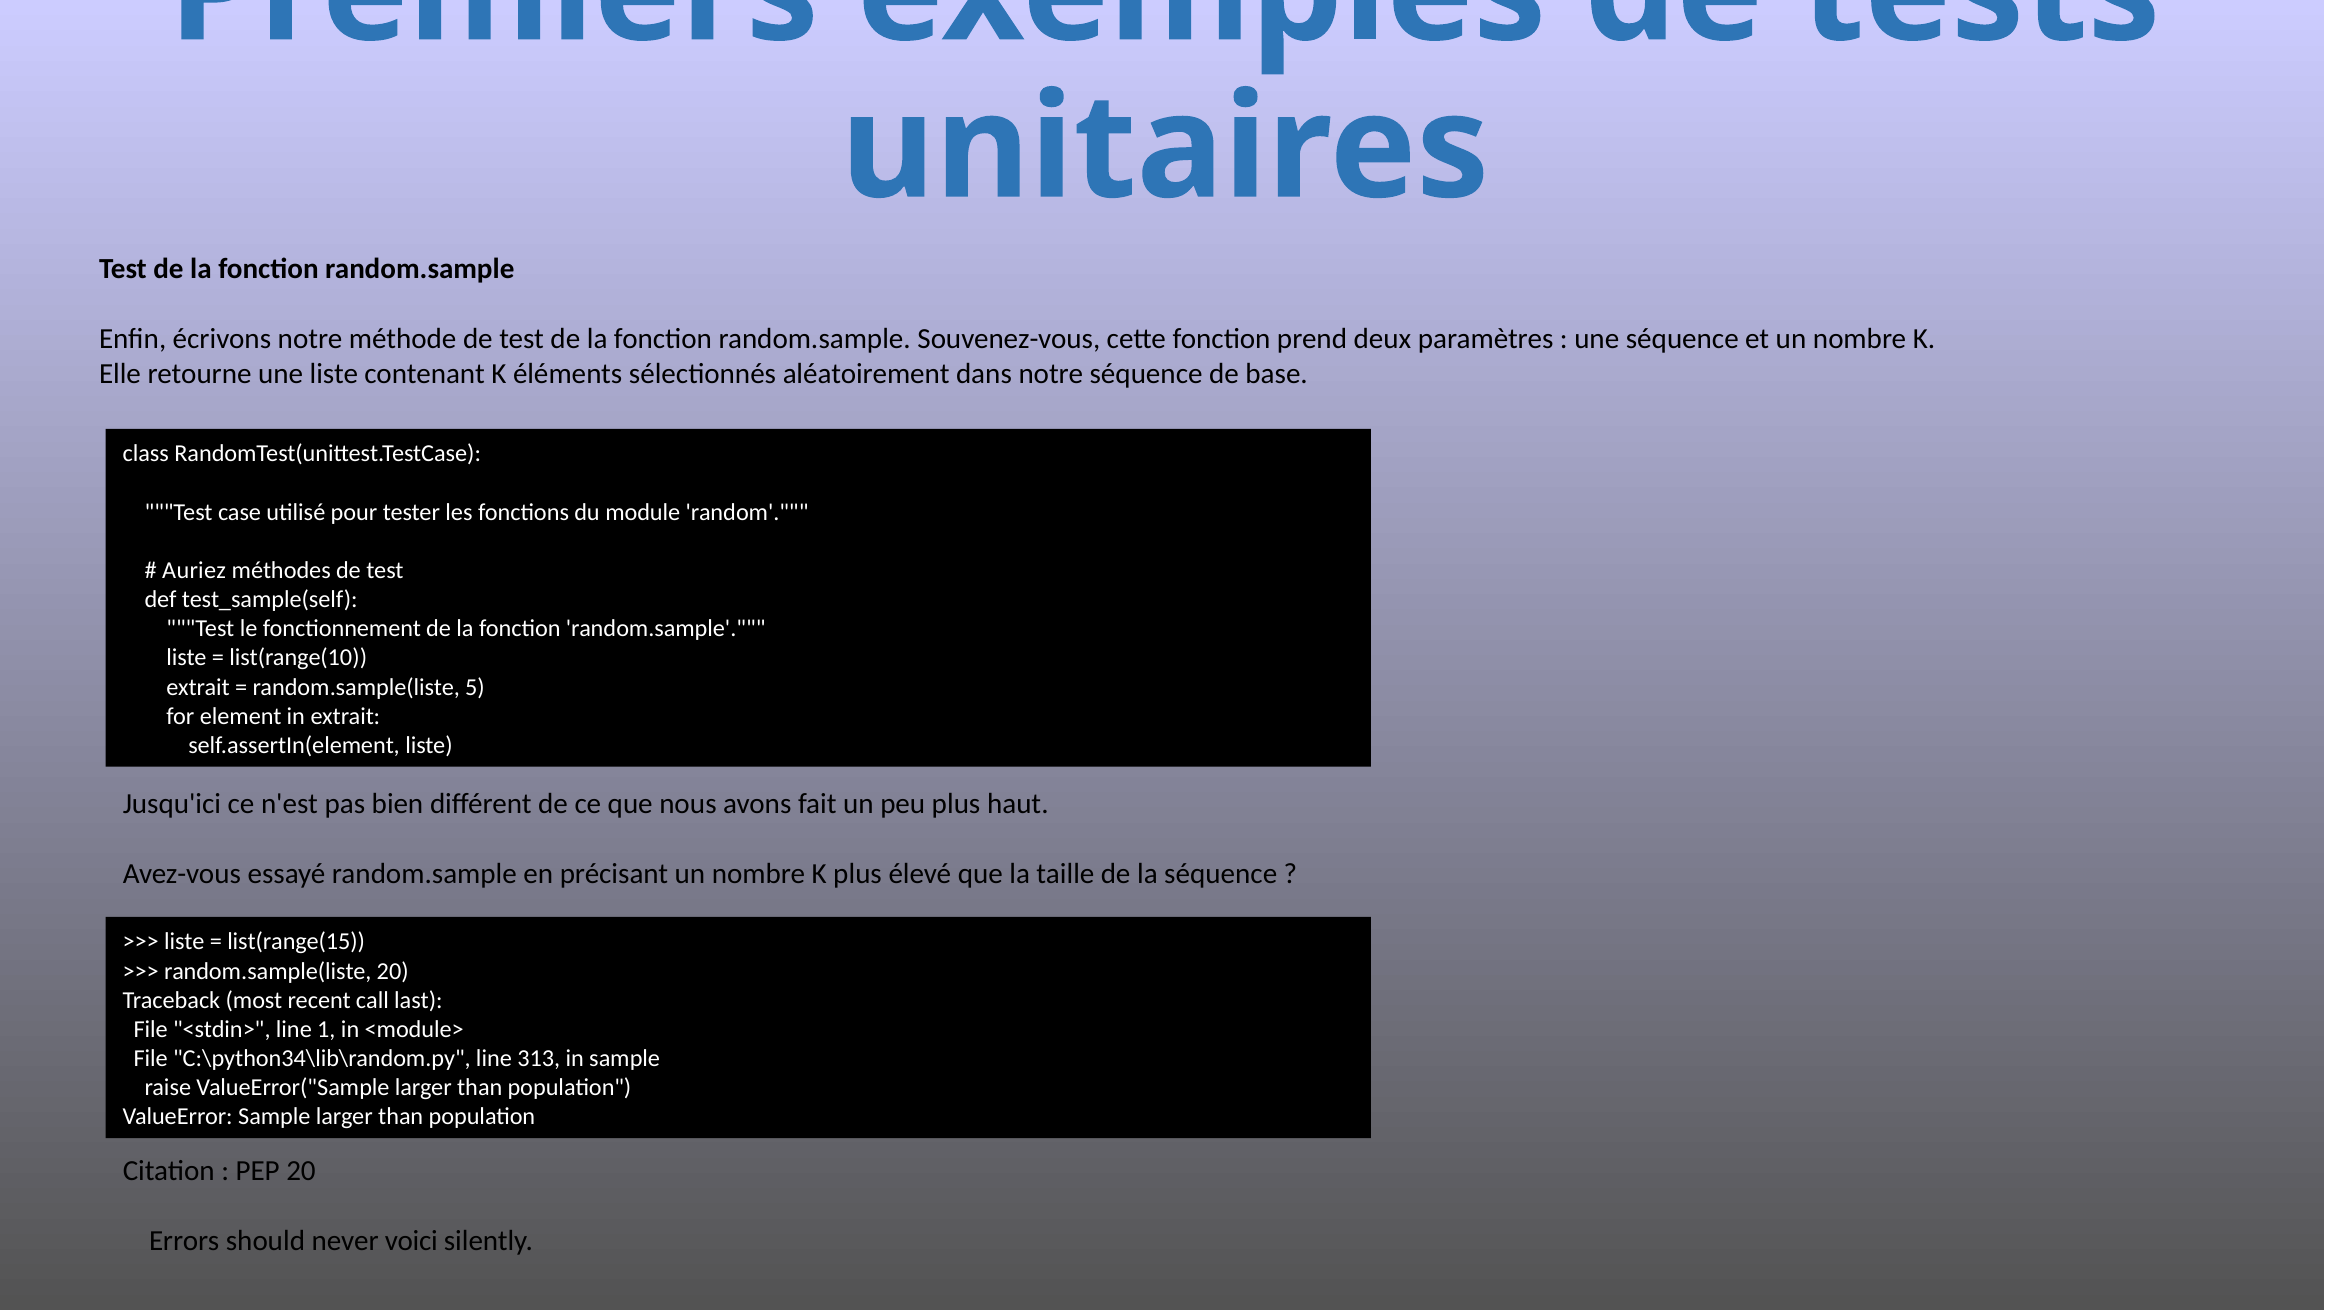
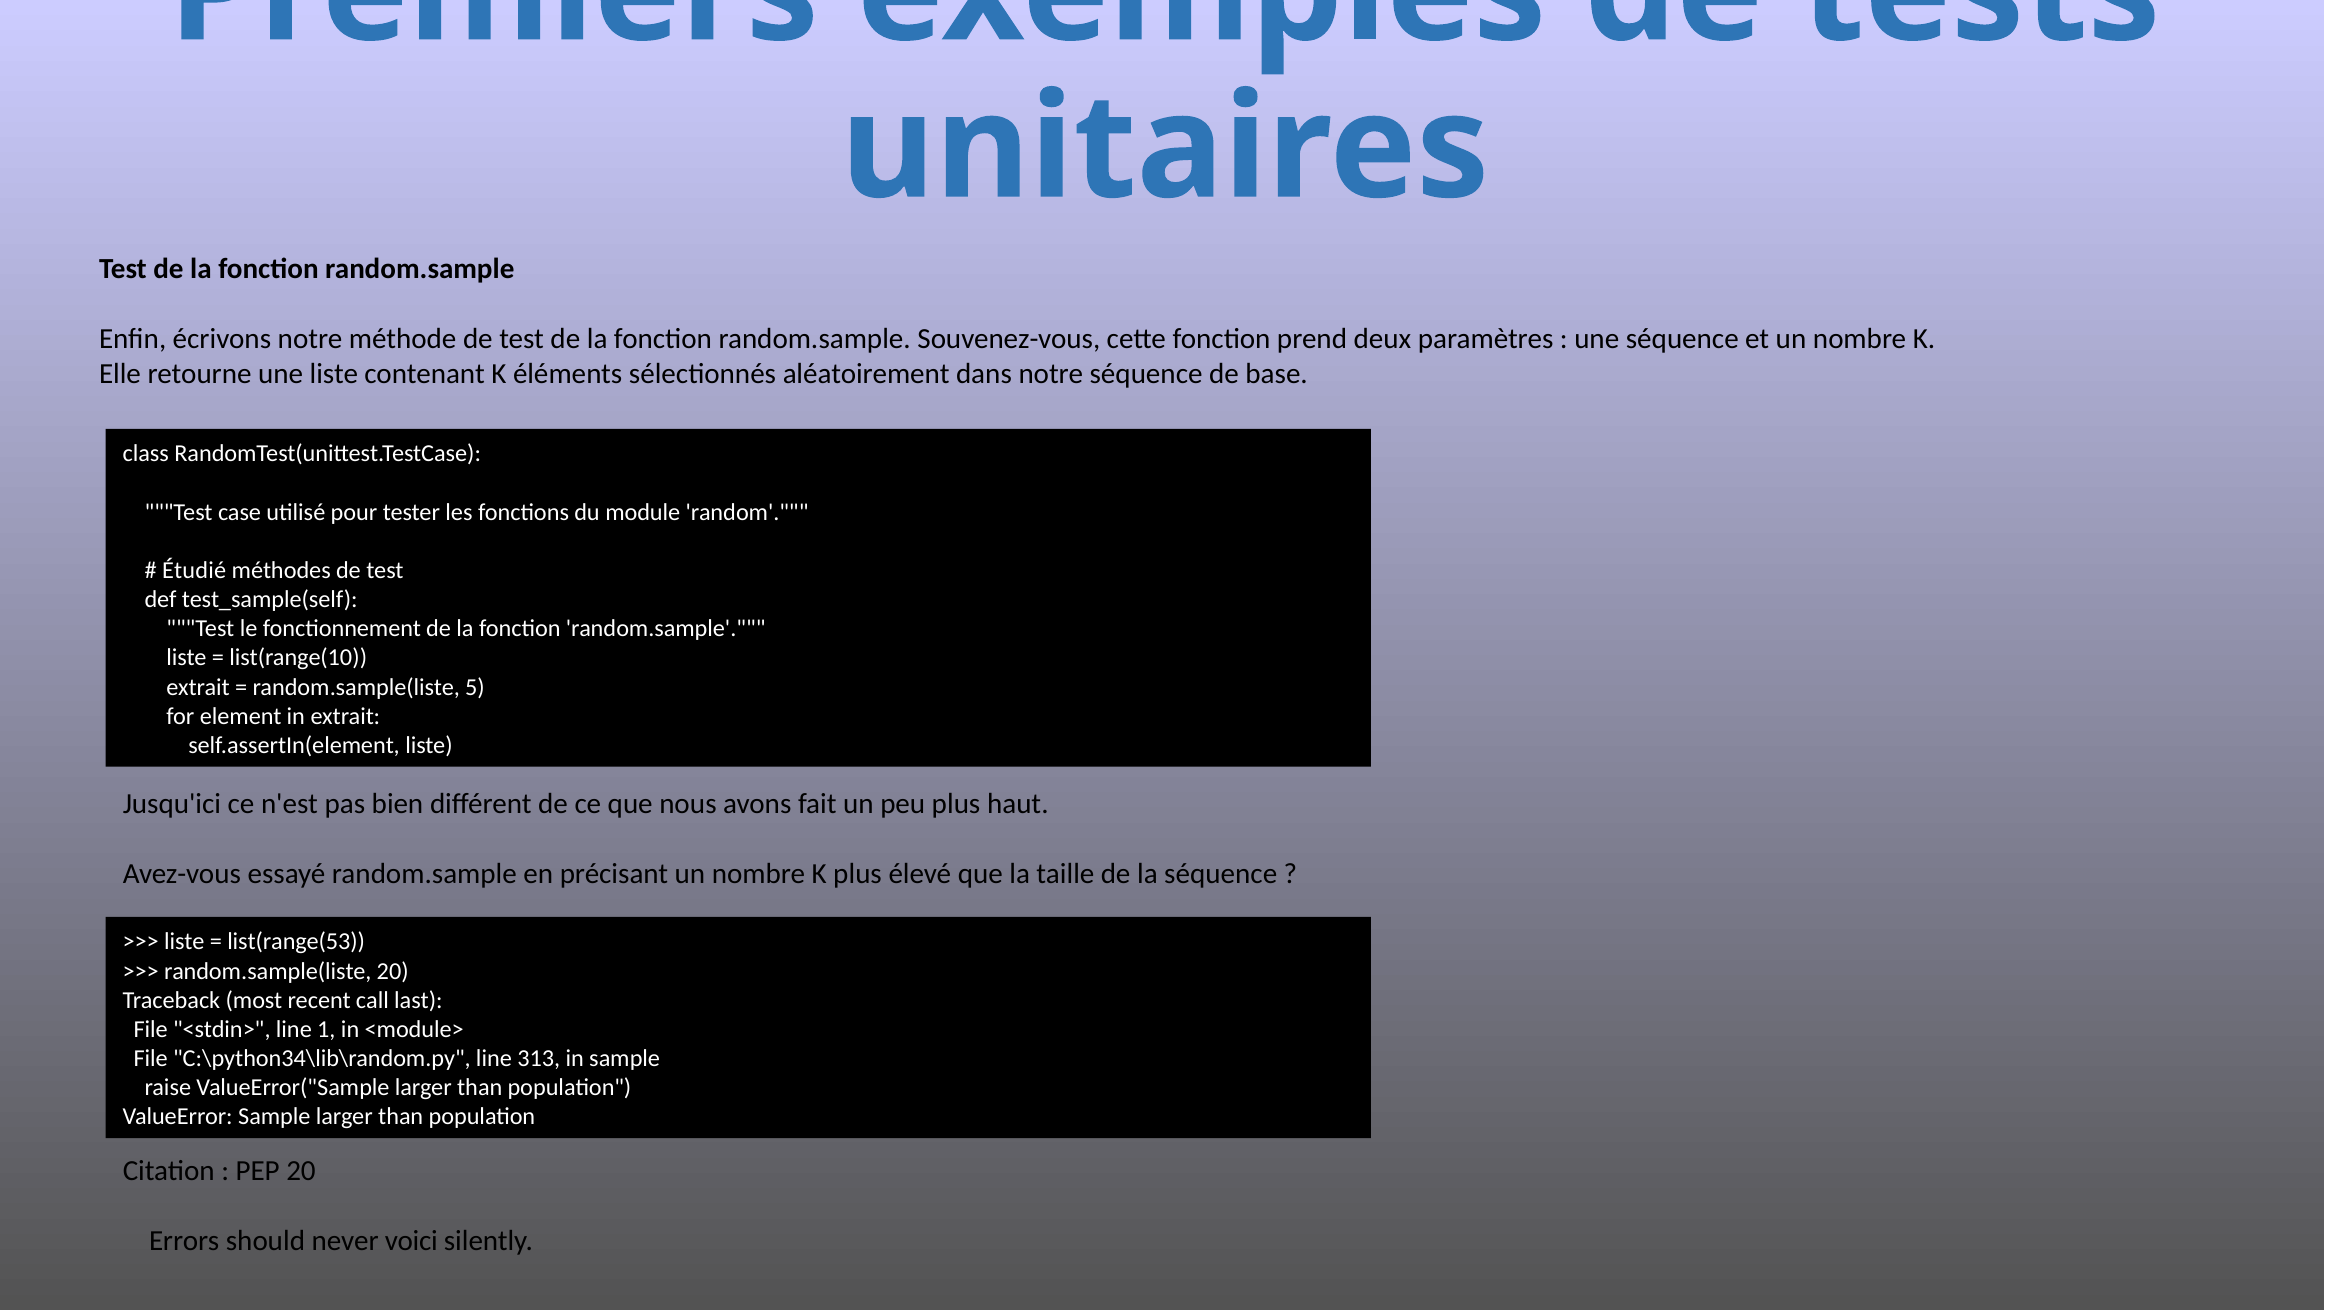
Auriez: Auriez -> Étudié (194, 571)
list(range(15: list(range(15 -> list(range(53 (296, 942)
